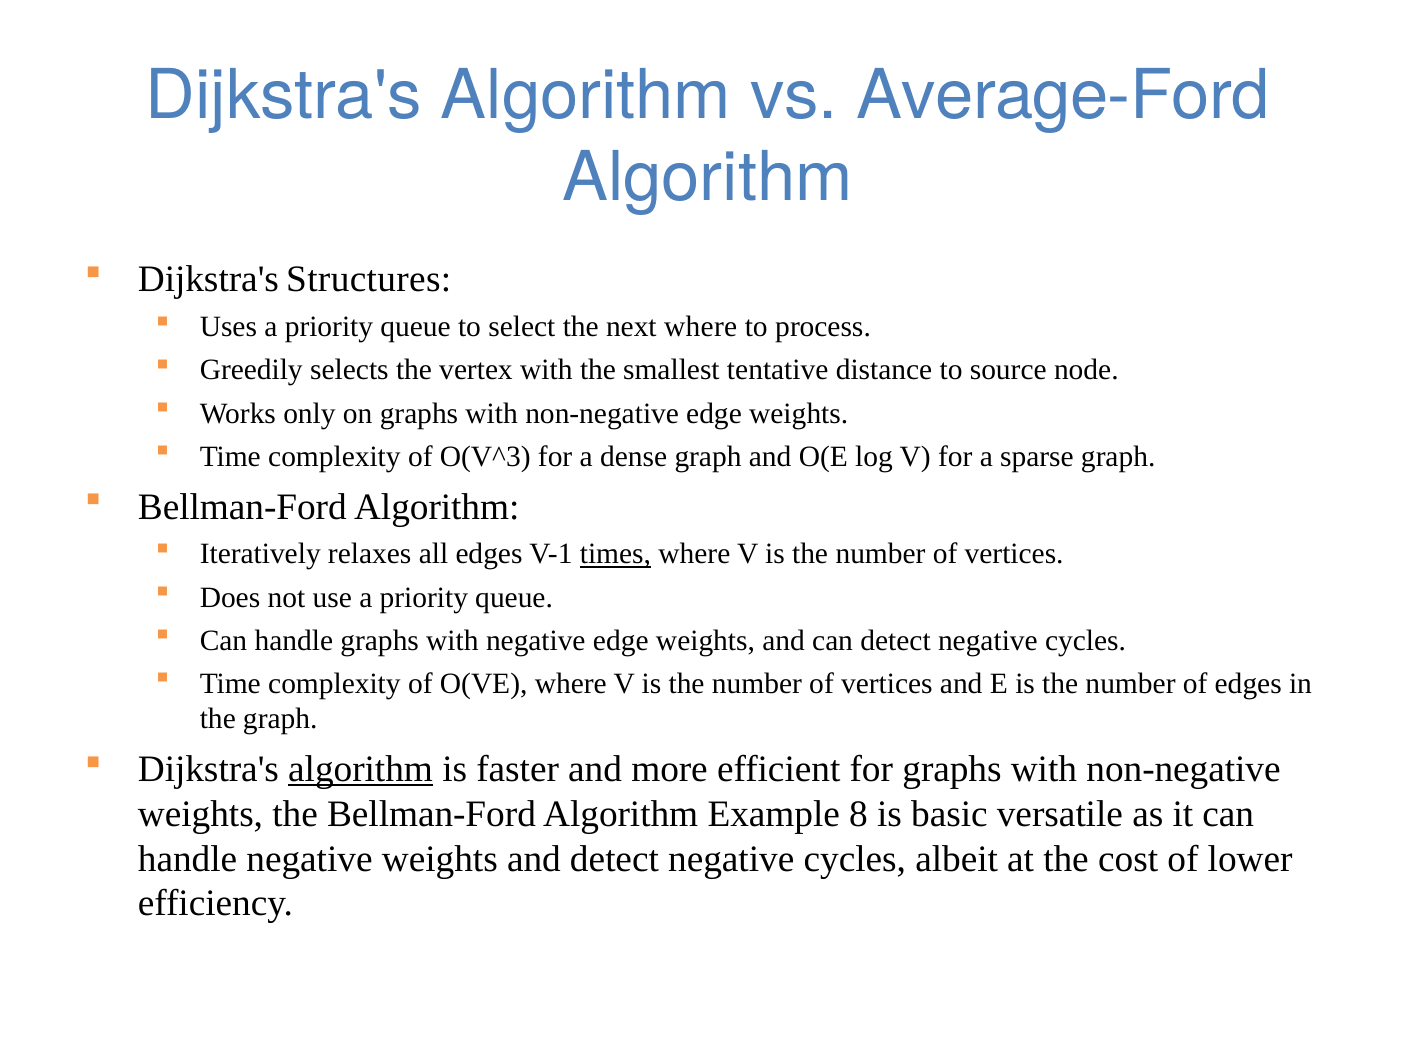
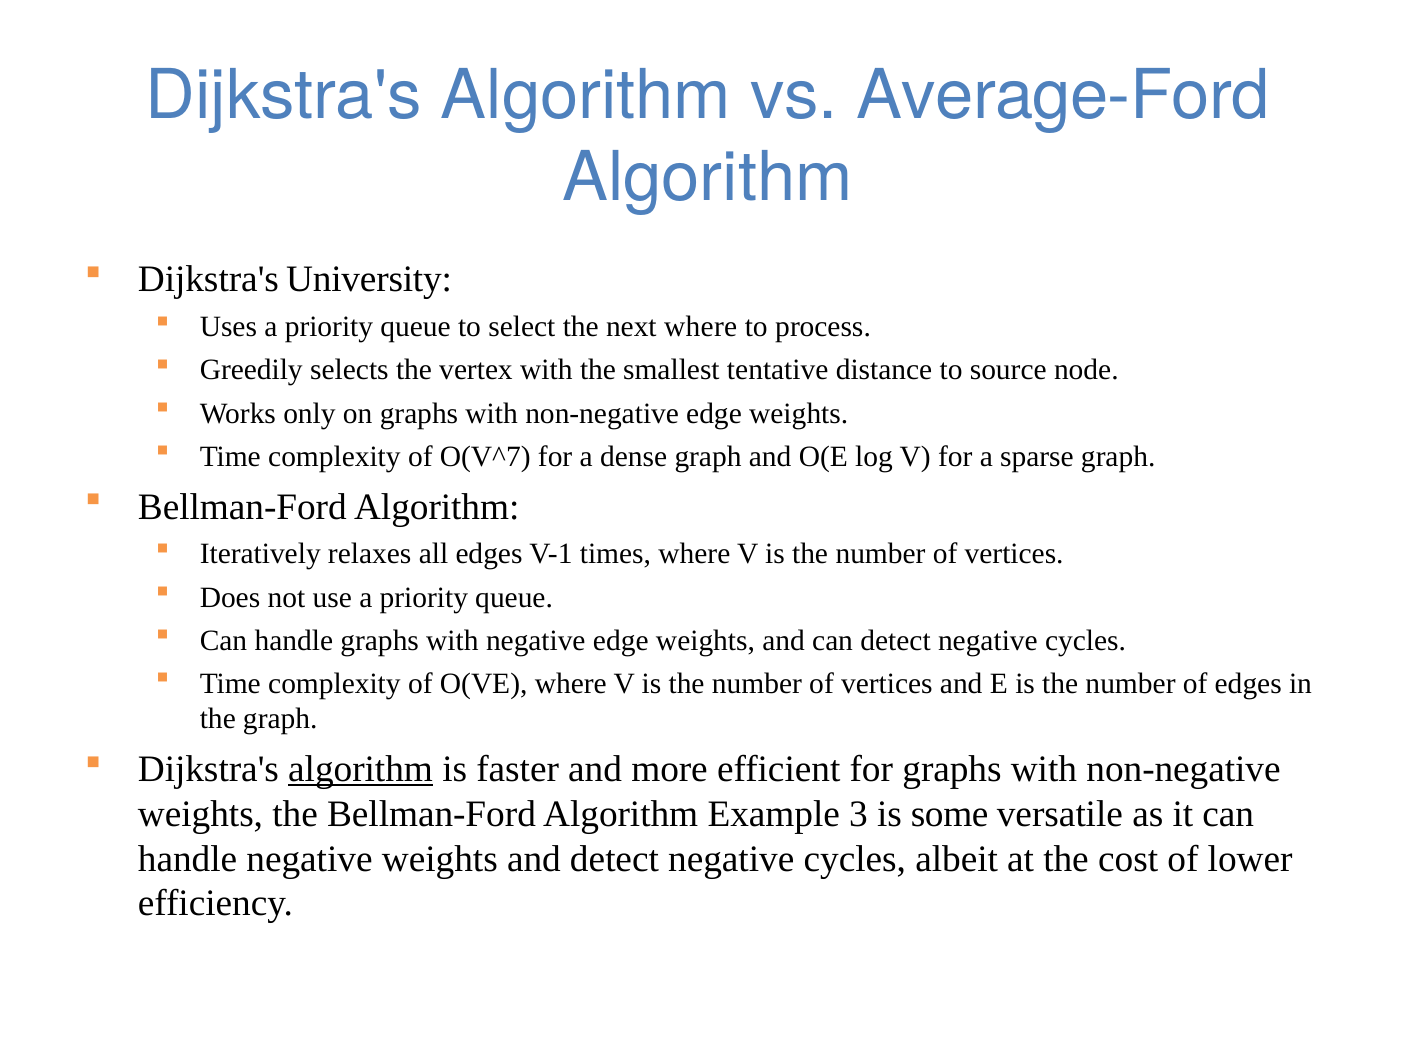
Structures: Structures -> University (369, 280)
O(V^3: O(V^3 -> O(V^7 (485, 457)
times underline: present -> none (615, 554)
8: 8 -> 3 (859, 814)
basic: basic -> some (950, 814)
